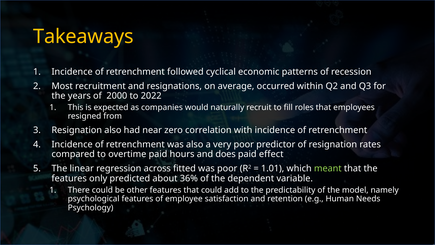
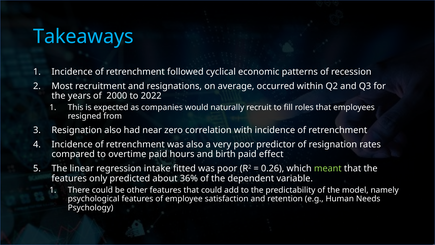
Takeaways colour: yellow -> light blue (83, 37)
does: does -> birth (226, 154)
across: across -> intake (157, 168)
1.01: 1.01 -> 0.26 (273, 168)
